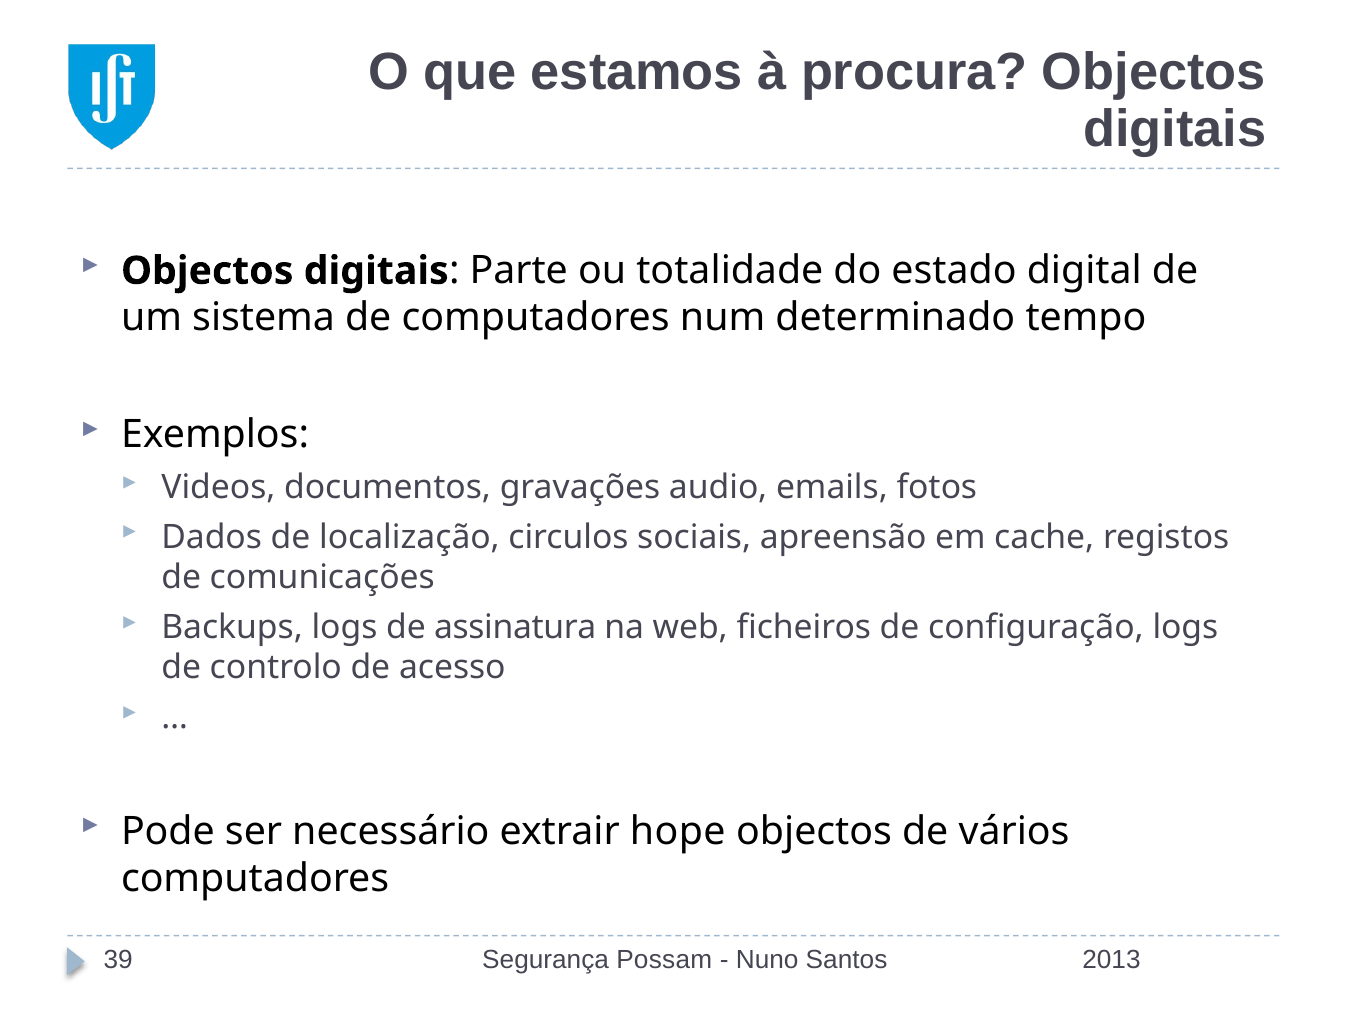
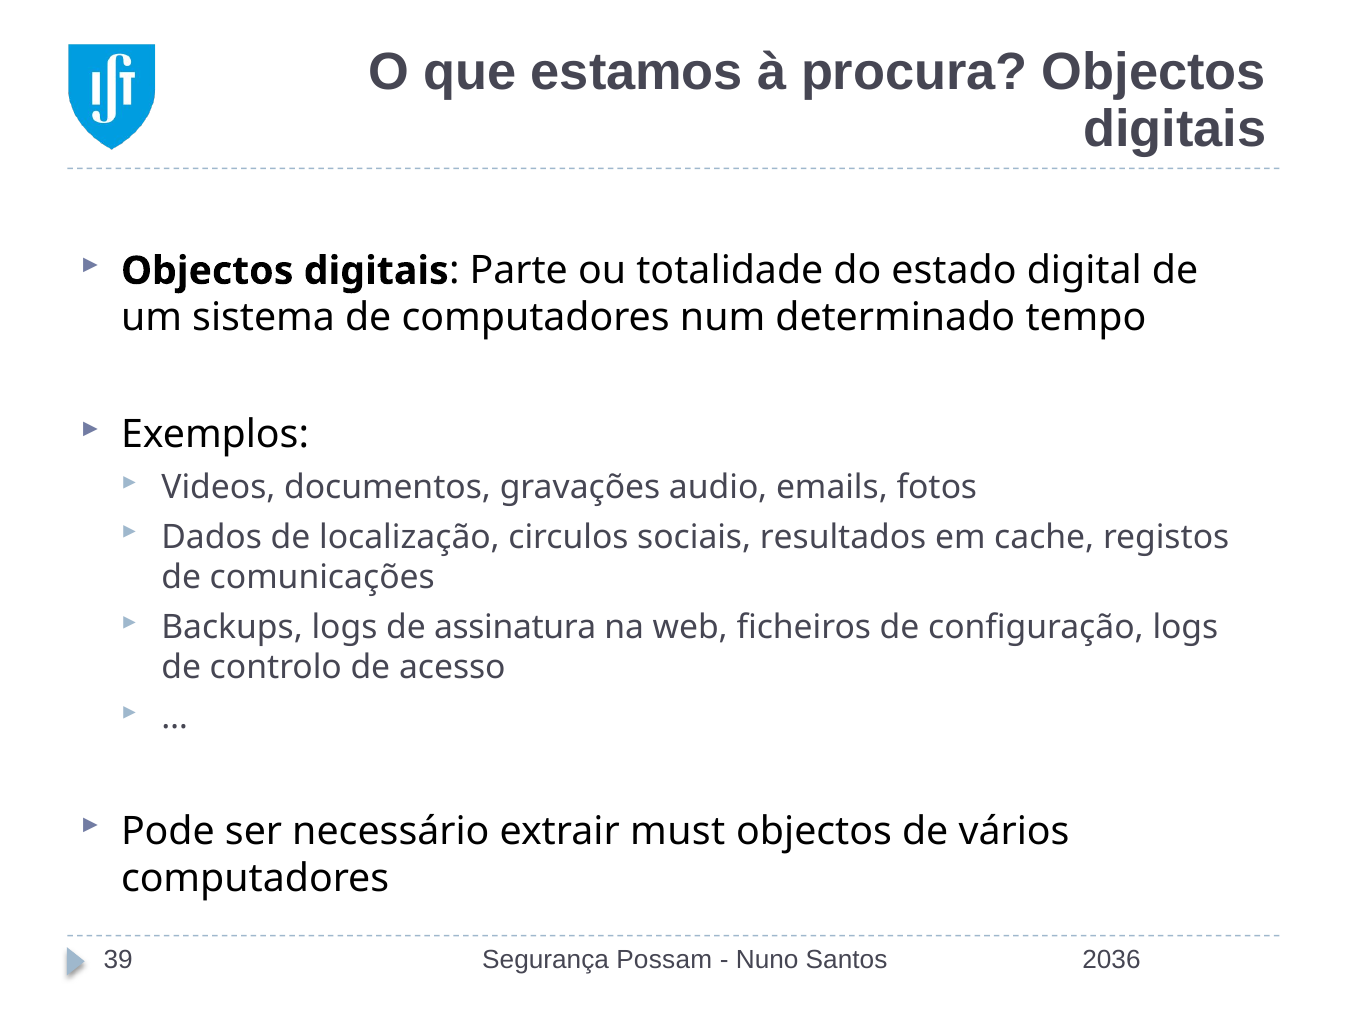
apreensão: apreensão -> resultados (843, 537)
hope: hope -> must (678, 831)
2013: 2013 -> 2036 (1111, 961)
